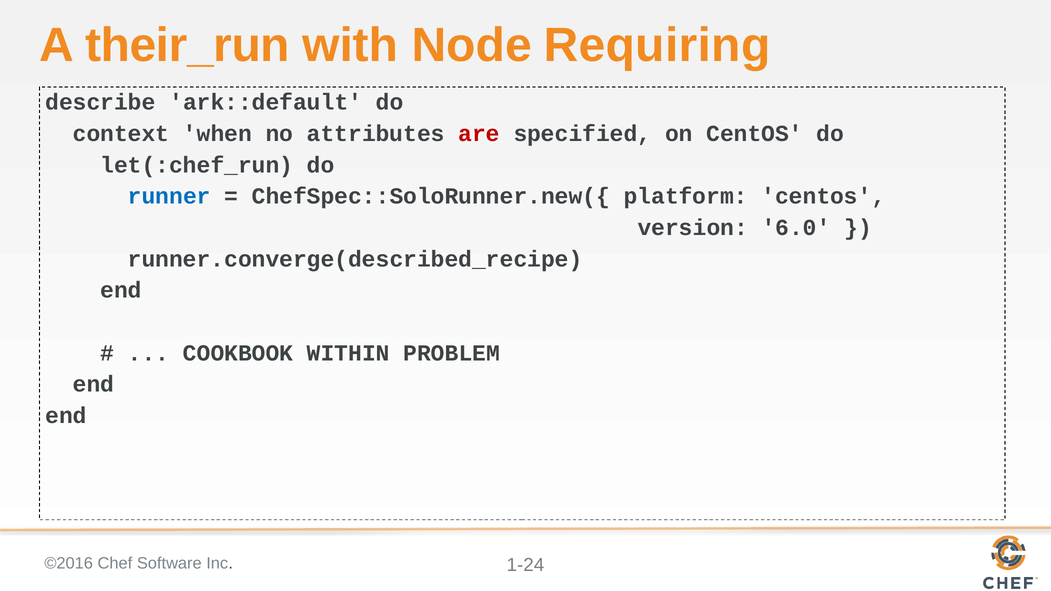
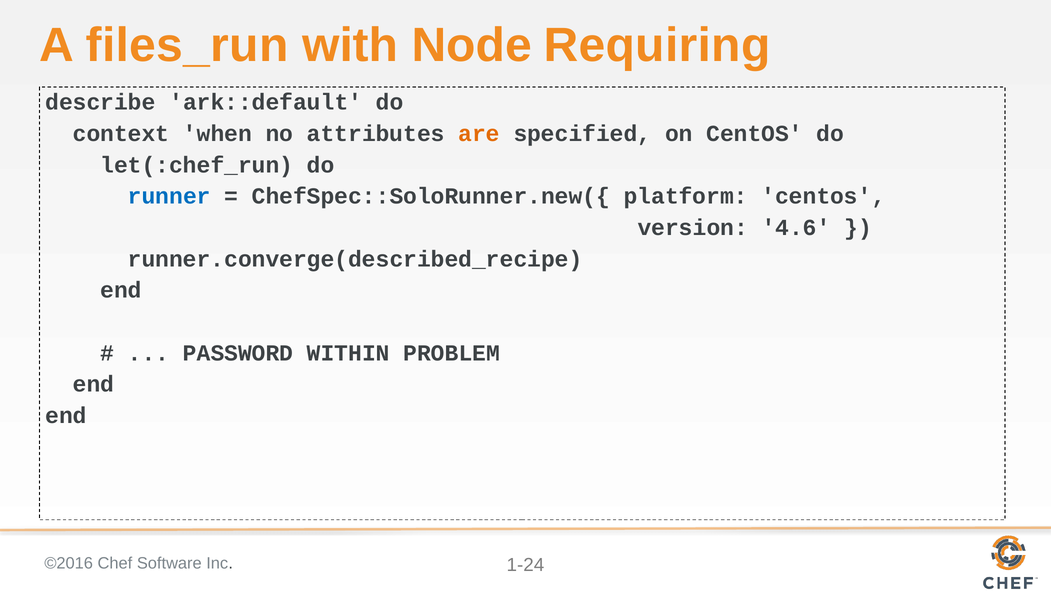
their_run: their_run -> files_run (187, 45)
are colour: red -> orange (479, 134)
6.0: 6.0 -> 4.6 (796, 228)
COOKBOOK: COOKBOOK -> PASSWORD (238, 353)
